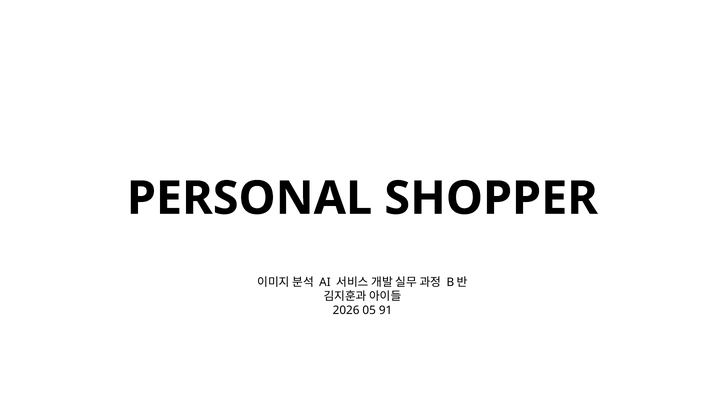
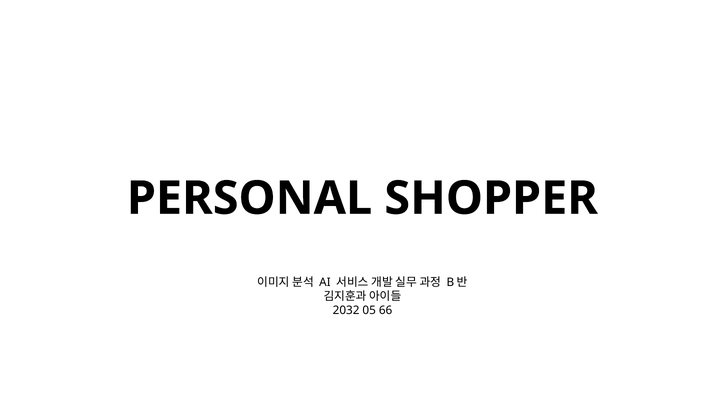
2026: 2026 -> 2032 (346, 310)
91: 91 -> 66 (386, 310)
